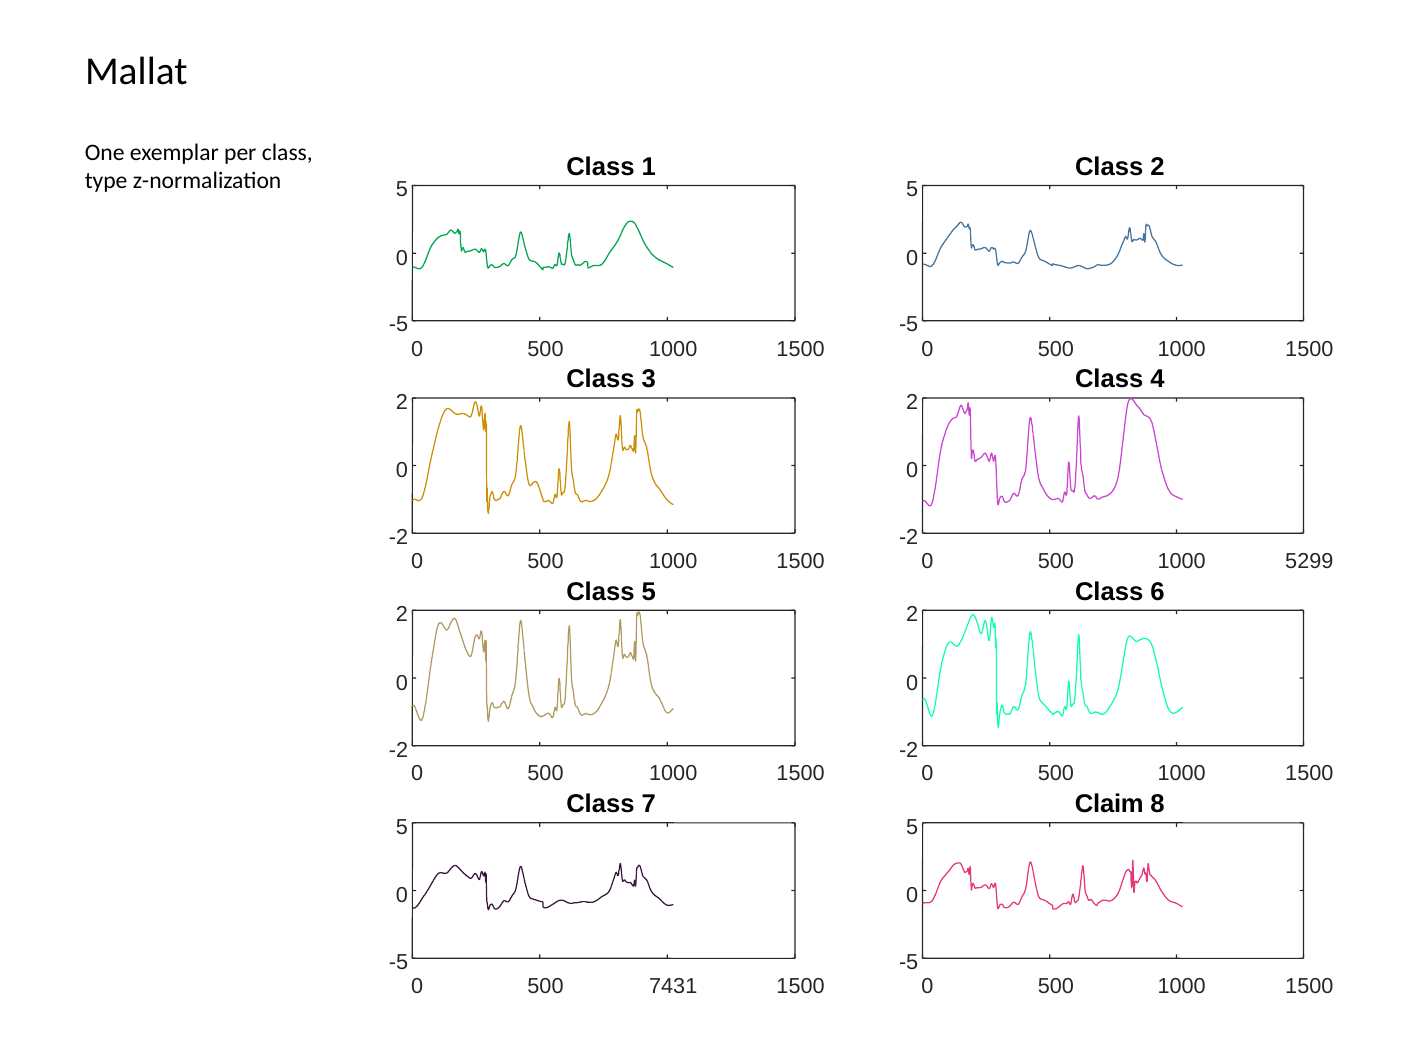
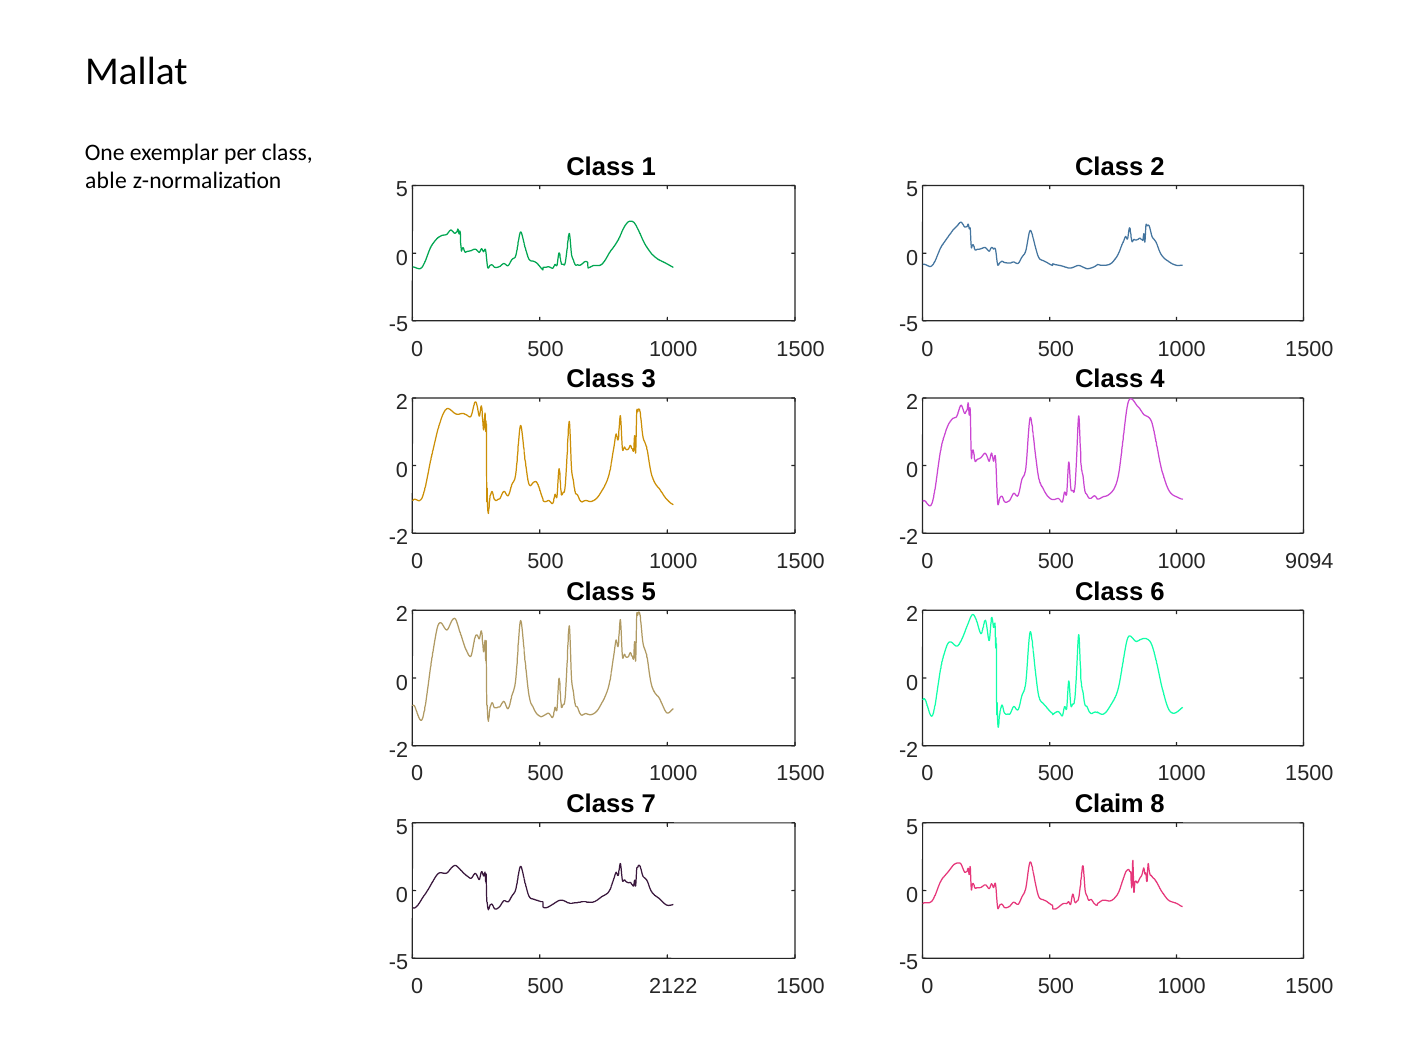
type: type -> able (106, 181)
5299: 5299 -> 9094 (1309, 561)
7431: 7431 -> 2122 (673, 987)
